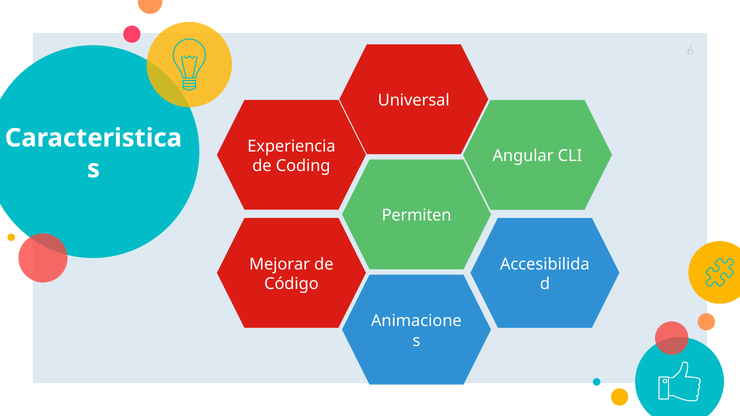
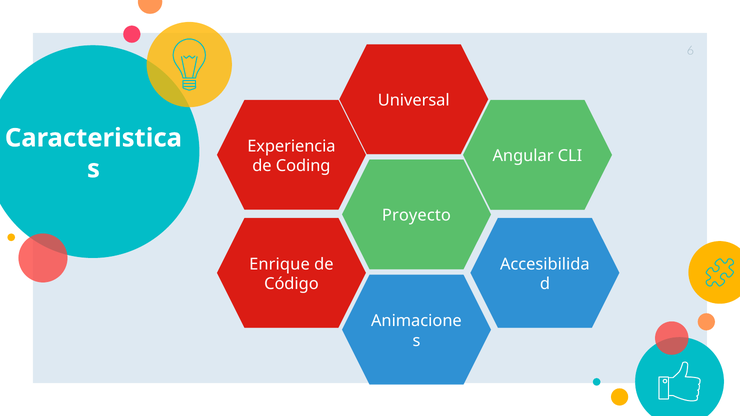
Permiten: Permiten -> Proyecto (416, 216)
Mejorar: Mejorar -> Enrique (279, 264)
